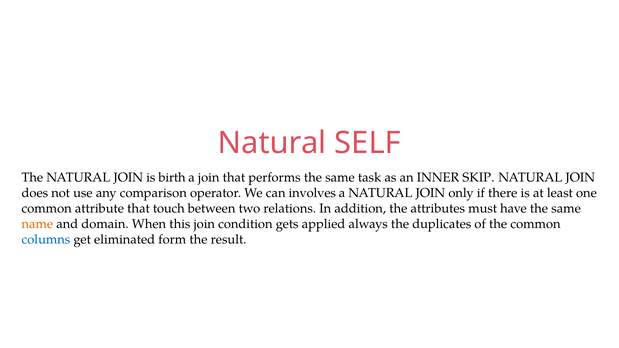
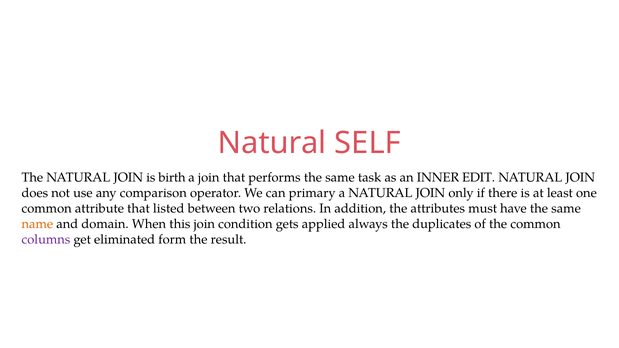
SKIP: SKIP -> EDIT (479, 178)
involves: involves -> primary (312, 193)
touch: touch -> listed (169, 209)
columns colour: blue -> purple (46, 240)
